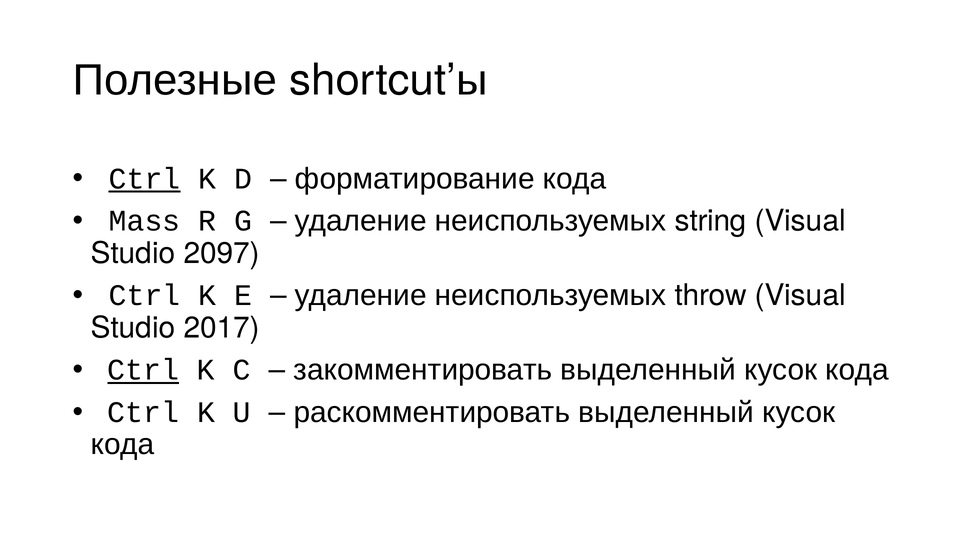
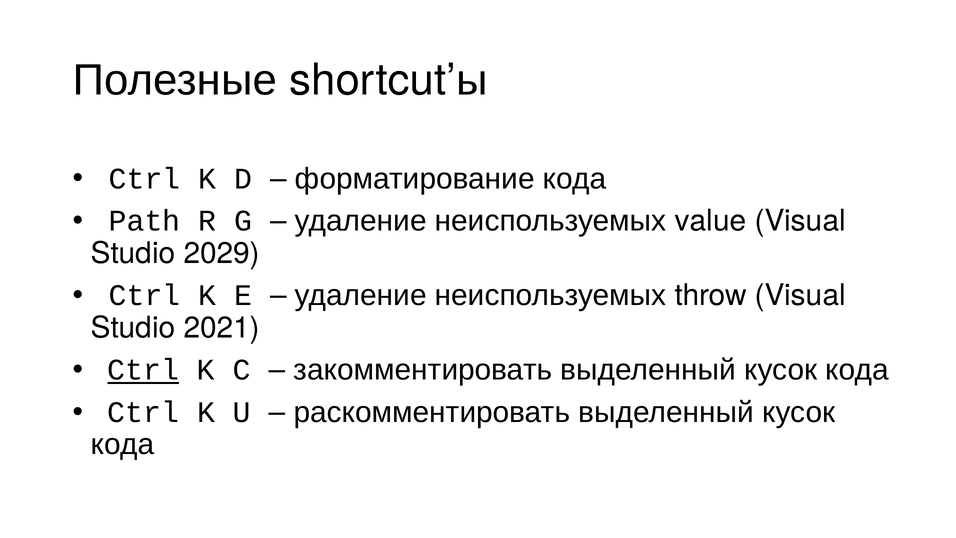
Ctrl underline: present -> none (145, 179)
Mass: Mass -> Path (145, 221)
string: string -> value (711, 221)
2097: 2097 -> 2029 (222, 253)
2017: 2017 -> 2021 (222, 328)
